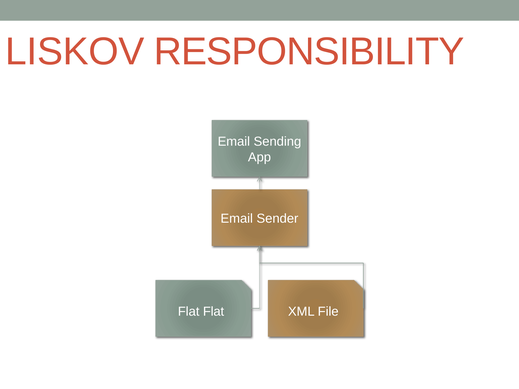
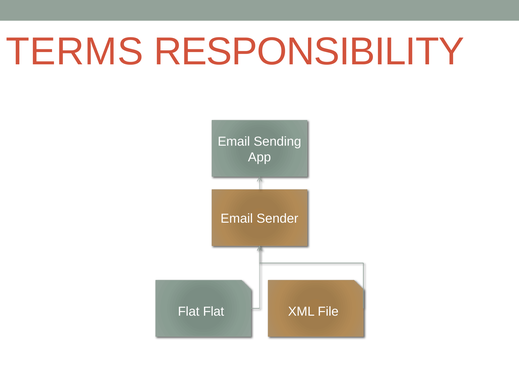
LISKOV: LISKOV -> TERMS (75, 52)
